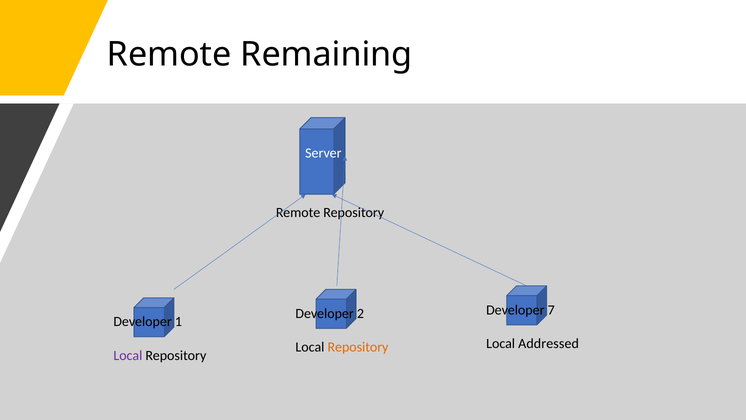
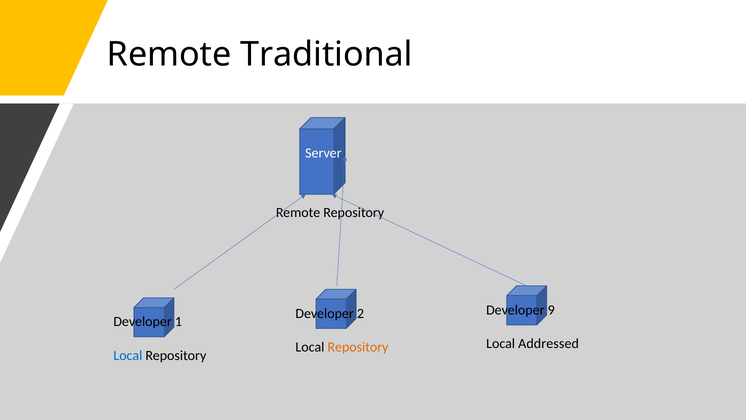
Remaining: Remaining -> Traditional (326, 55)
7: 7 -> 9 (551, 310)
Local colour: purple -> blue (128, 355)
